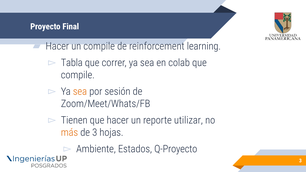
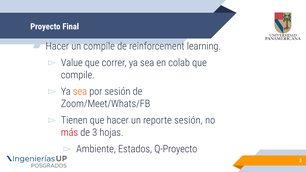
Tabla: Tabla -> Value (72, 63)
reporte utilizar: utilizar -> sesión (188, 120)
más colour: orange -> red (69, 133)
